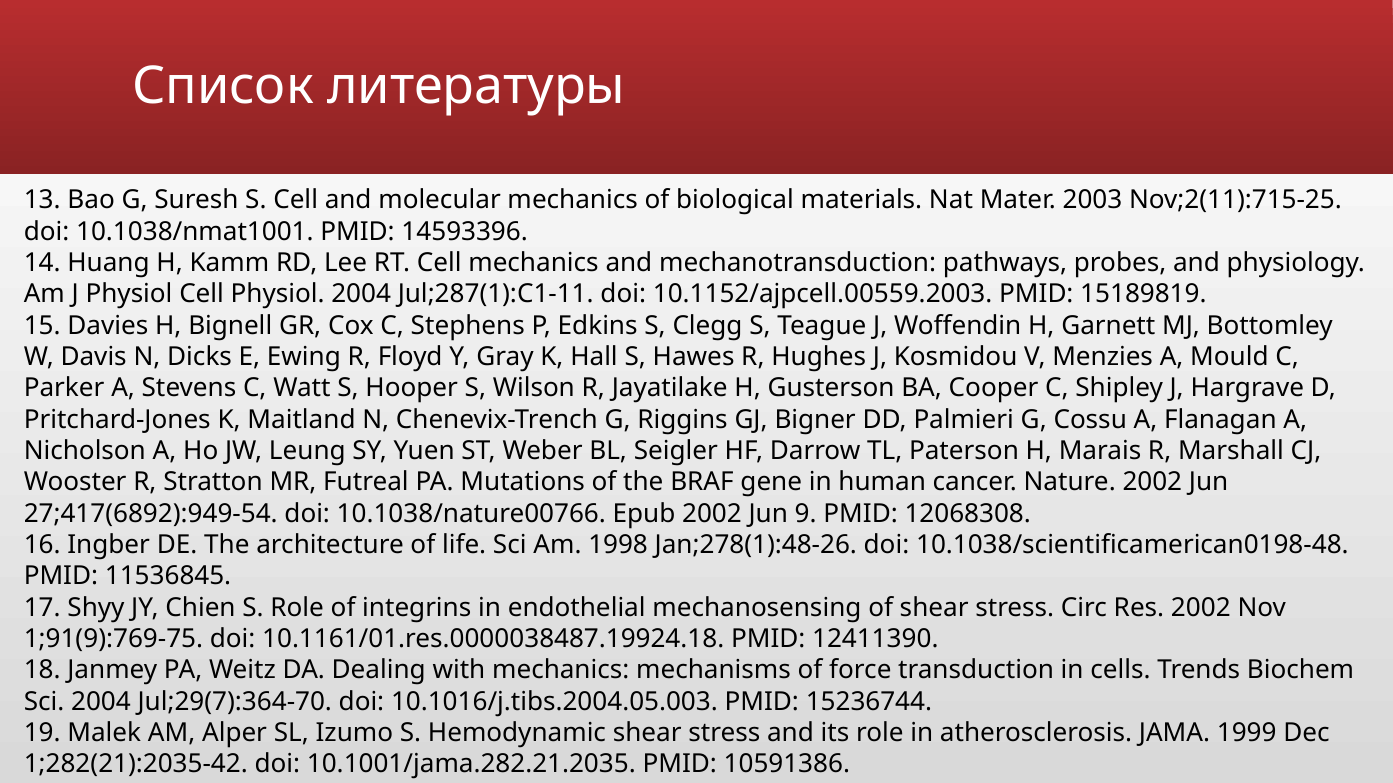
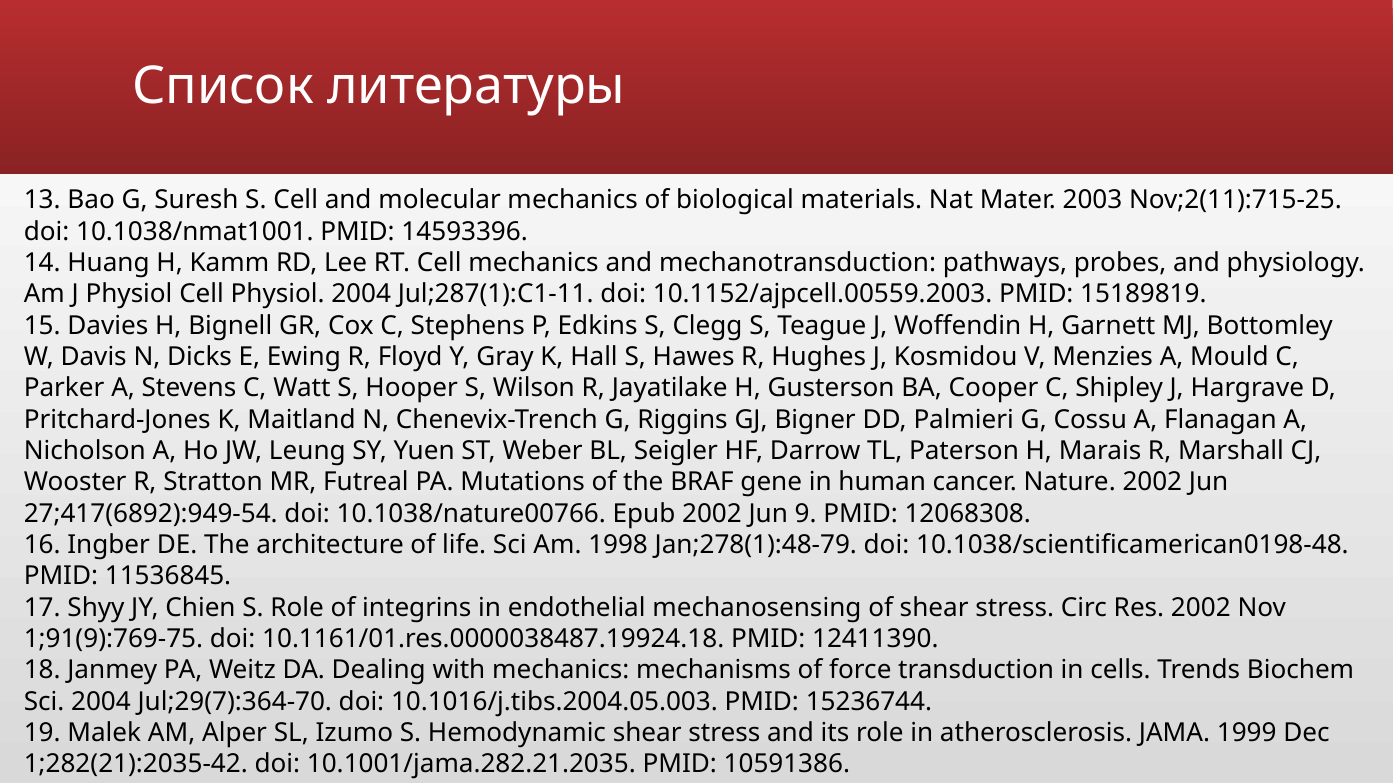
Jan;278(1):48-26: Jan;278(1):48-26 -> Jan;278(1):48-79 (756, 545)
